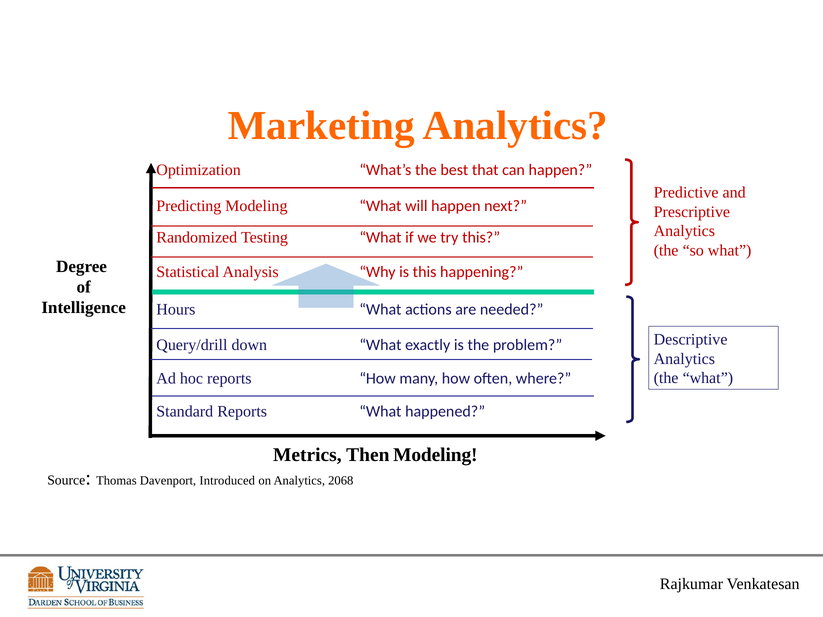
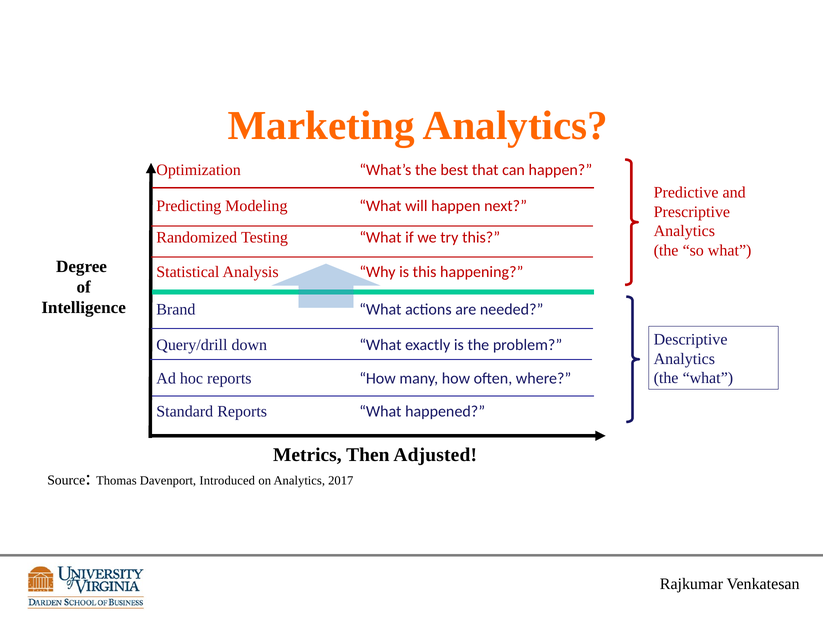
Hours: Hours -> Brand (176, 310)
Then Modeling: Modeling -> Adjusted (435, 455)
2068: 2068 -> 2017 (341, 481)
